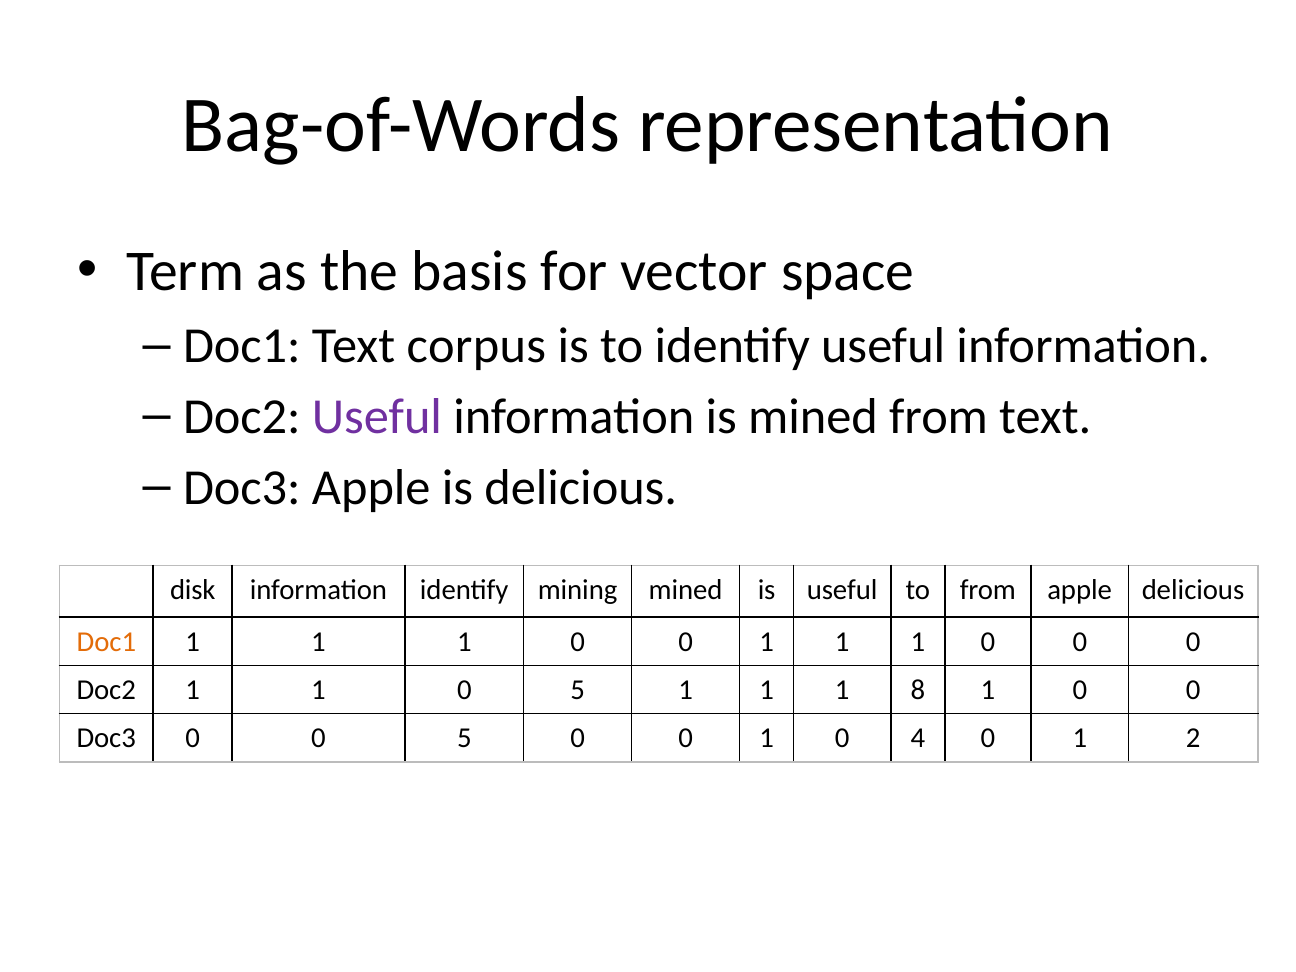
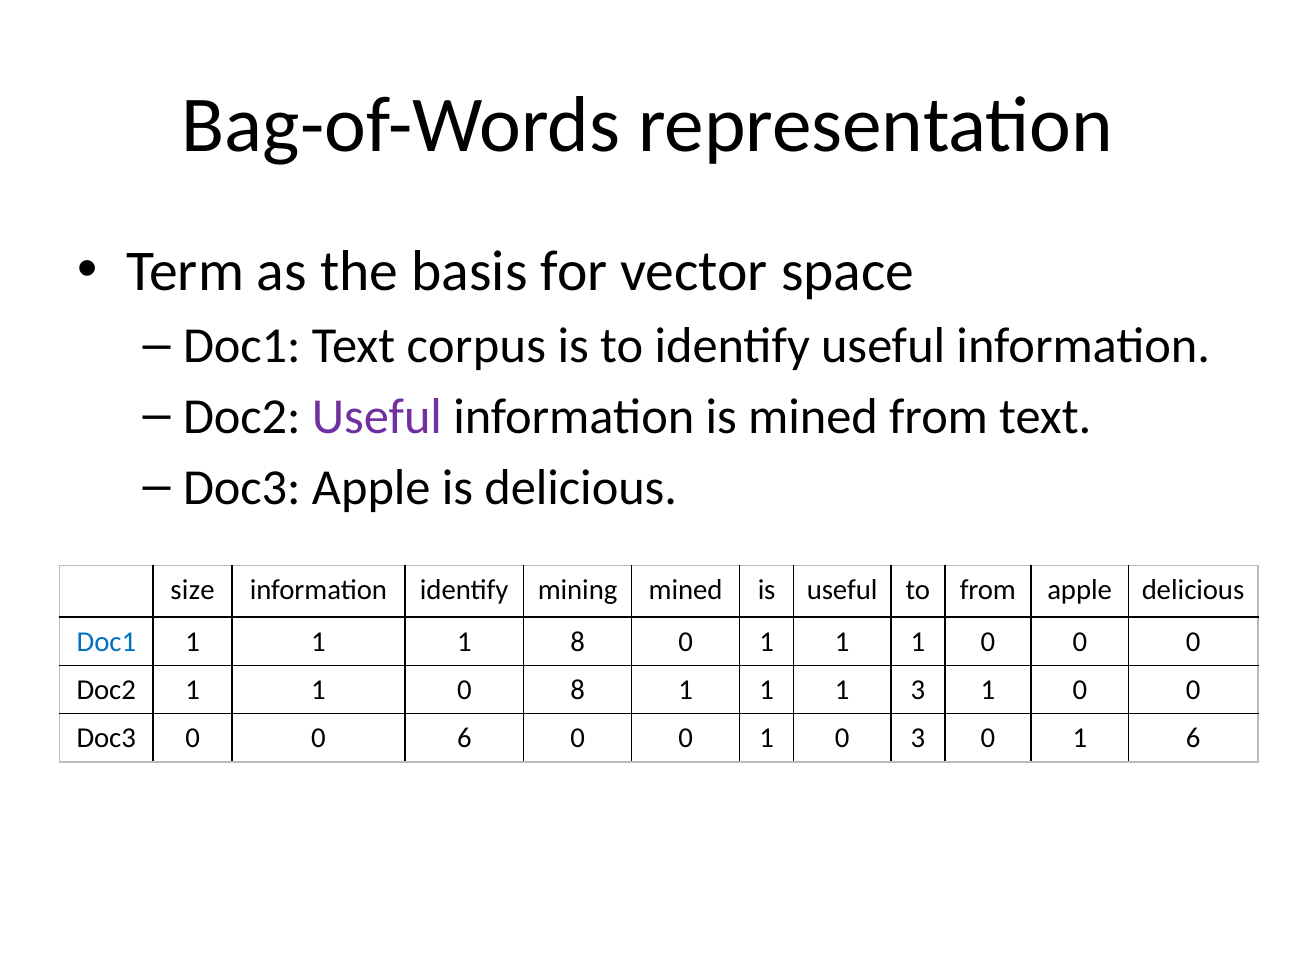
disk: disk -> size (193, 590)
Doc1 colour: orange -> blue (106, 642)
0: 0 -> 8 (578, 642)
1 0 5: 5 -> 8 (578, 690)
1 8: 8 -> 3 (918, 690)
0 0 5: 5 -> 6 (464, 738)
0 4: 4 -> 3 (918, 738)
1 2: 2 -> 6 (1193, 738)
